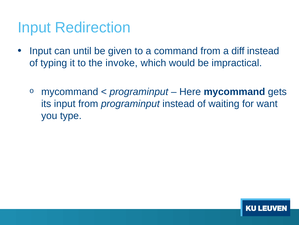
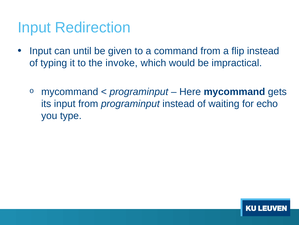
diff: diff -> flip (238, 51)
want: want -> echo (267, 103)
